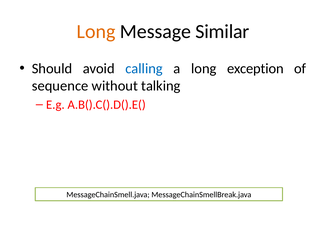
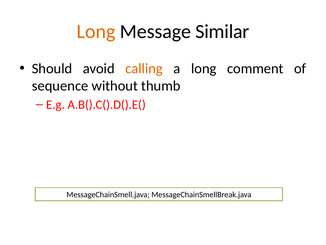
calling colour: blue -> orange (144, 68)
exception: exception -> comment (255, 68)
talking: talking -> thumb (161, 86)
